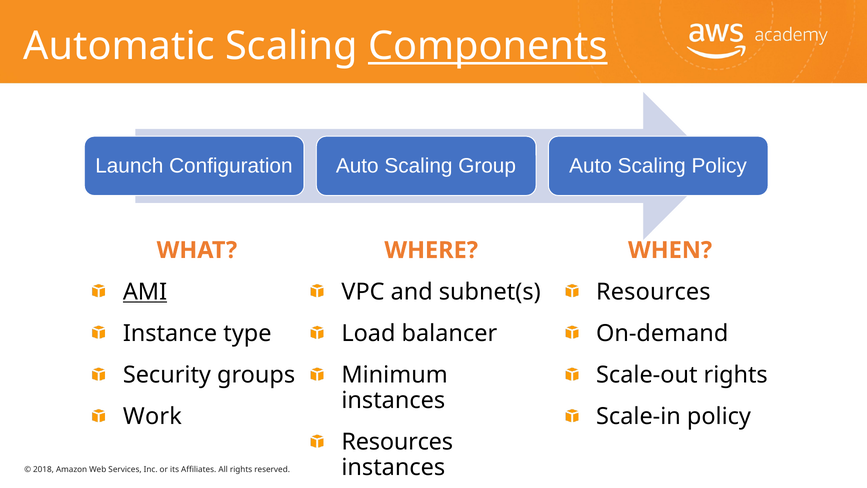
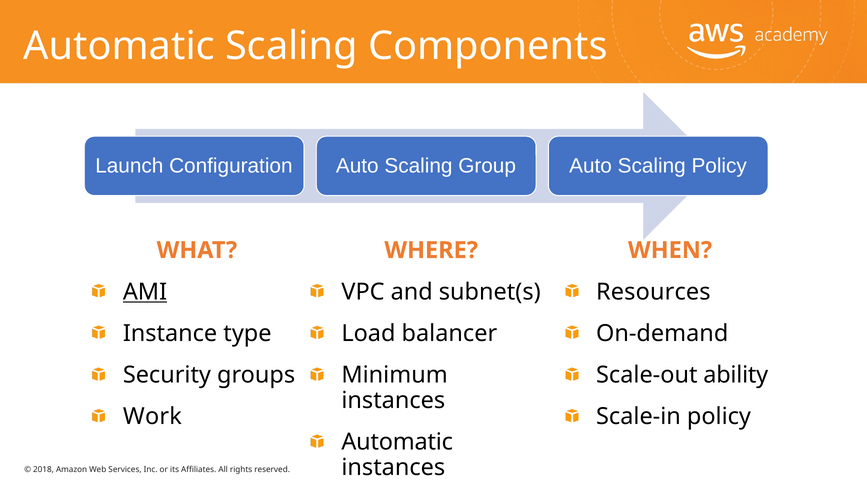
Components underline: present -> none (488, 46)
Scale-out rights: rights -> ability (736, 375)
Resources: Resources -> Automatic (397, 442)
